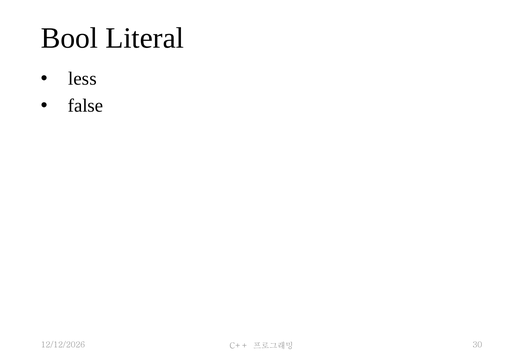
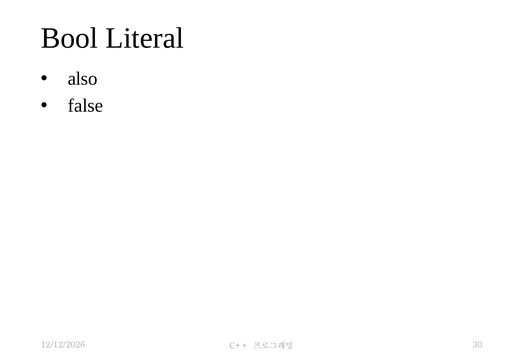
less: less -> also (83, 79)
